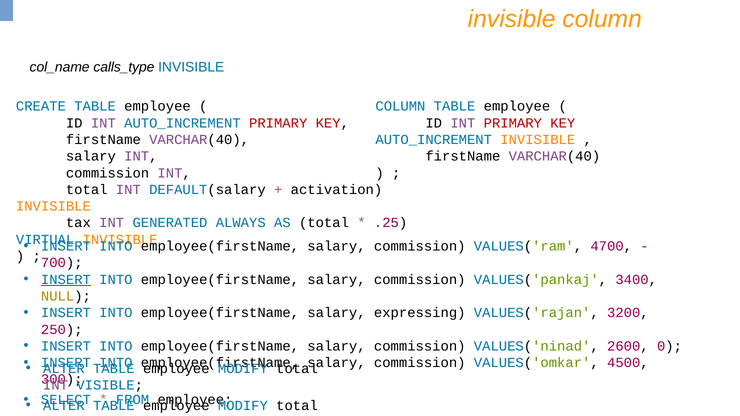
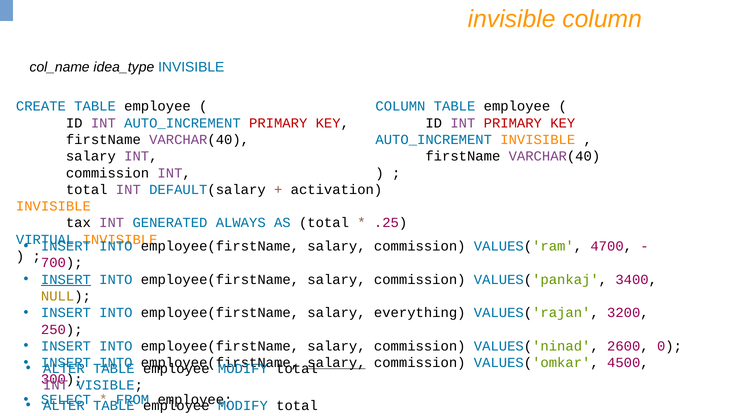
calls_type: calls_type -> idea_type (124, 67)
expressing: expressing -> everything (420, 313)
salary underline: none -> present (337, 363)
